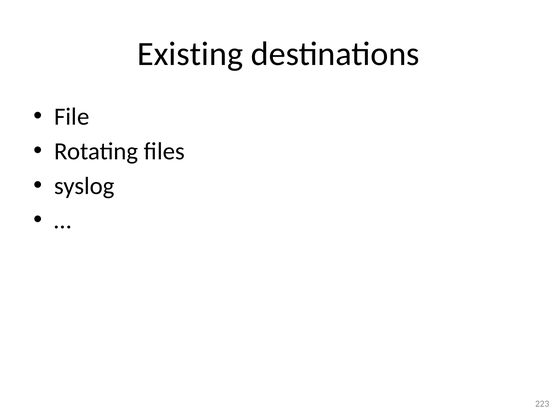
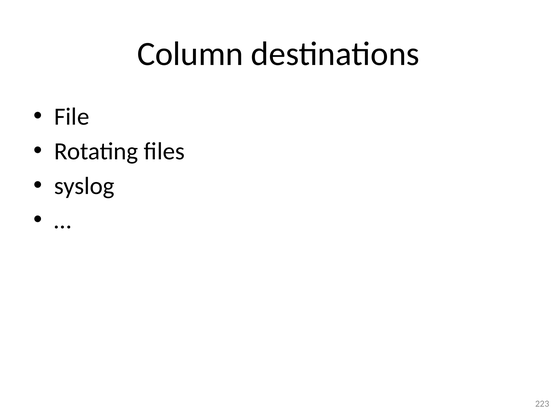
Existing: Existing -> Column (190, 54)
